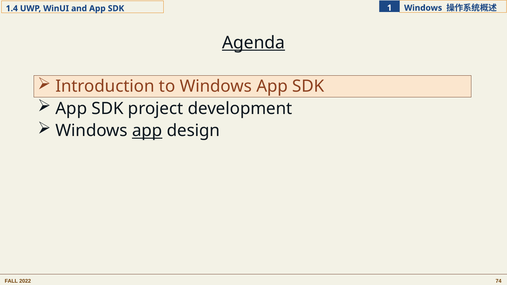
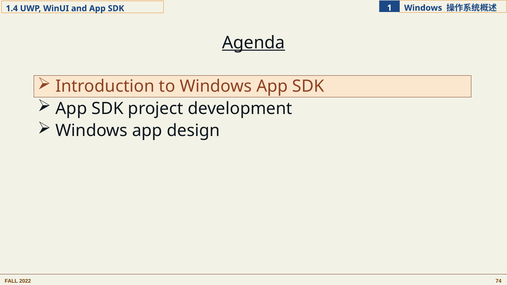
app underline: present -> none (147, 131)
